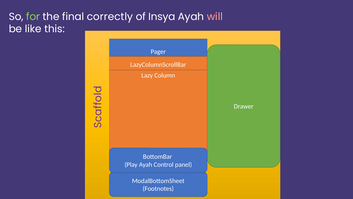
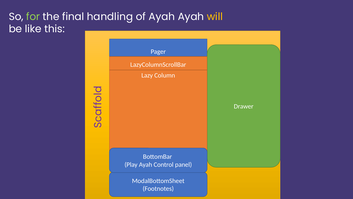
correctly: correctly -> handling (110, 17)
of Insya: Insya -> Ayah (162, 17)
will colour: pink -> yellow (215, 17)
